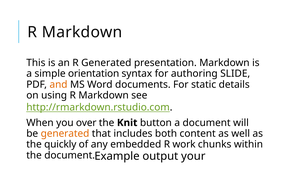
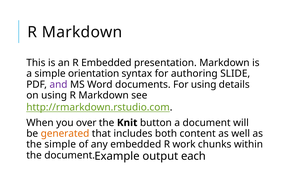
R Generated: Generated -> Embedded (106, 63)
and colour: orange -> purple (58, 84)
For static: static -> using (204, 84)
the quickly: quickly -> simple (60, 144)
your: your -> each (193, 156)
